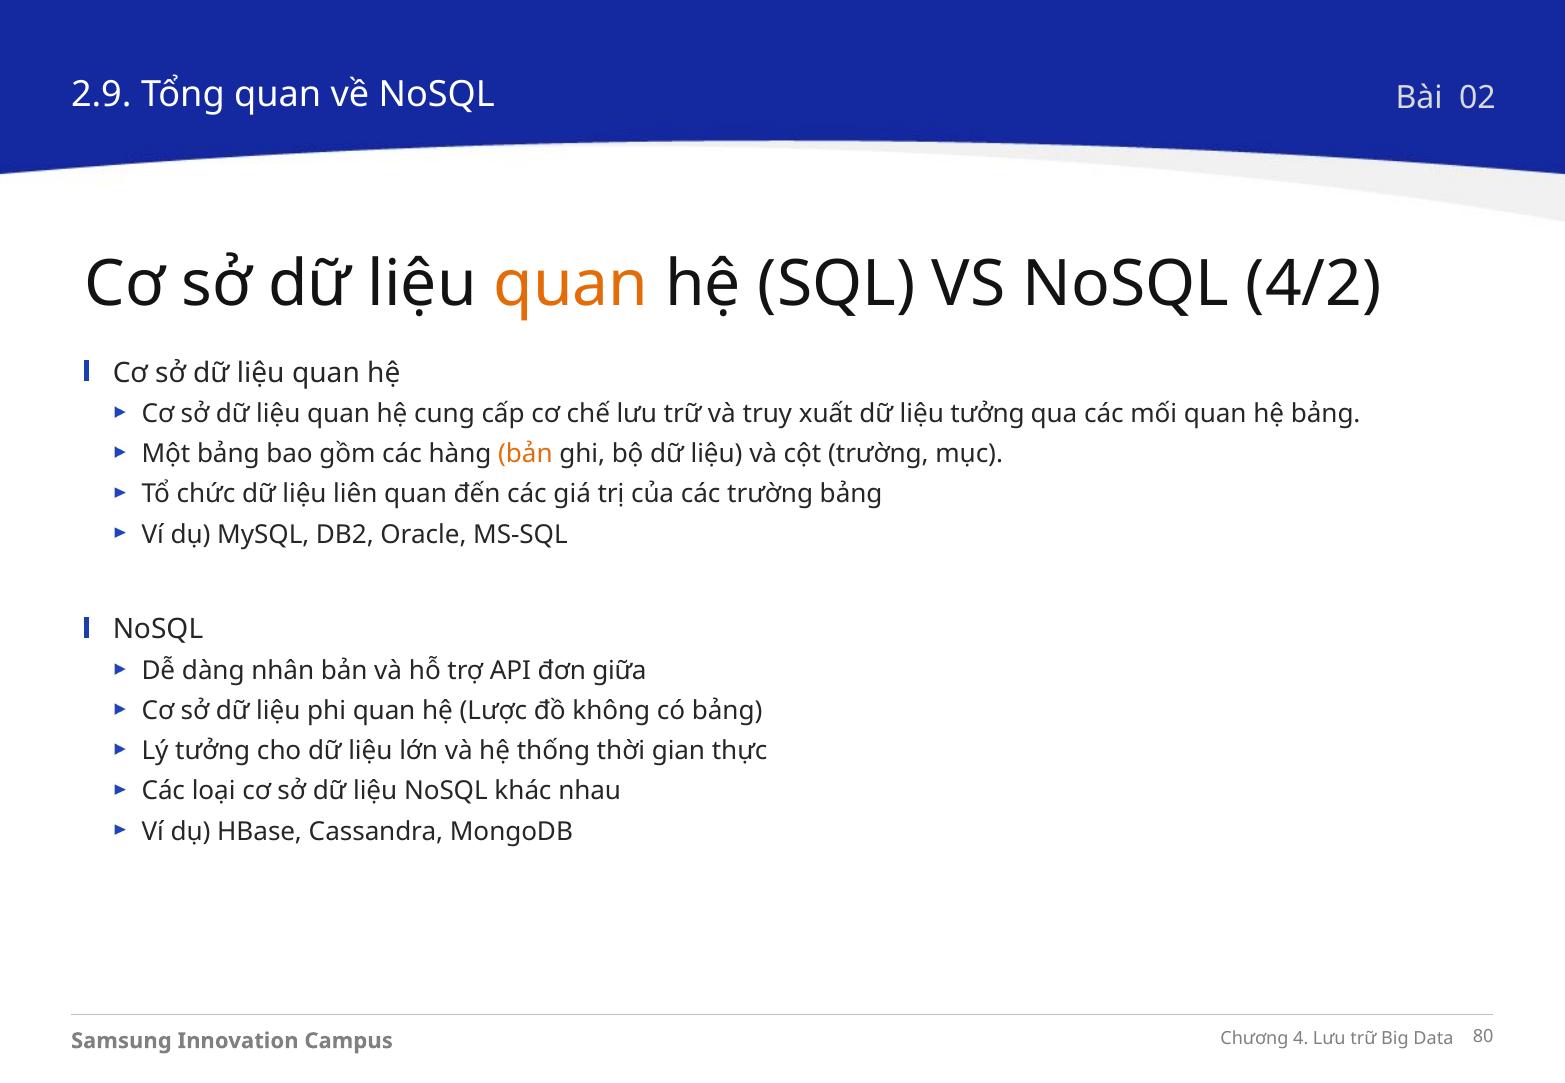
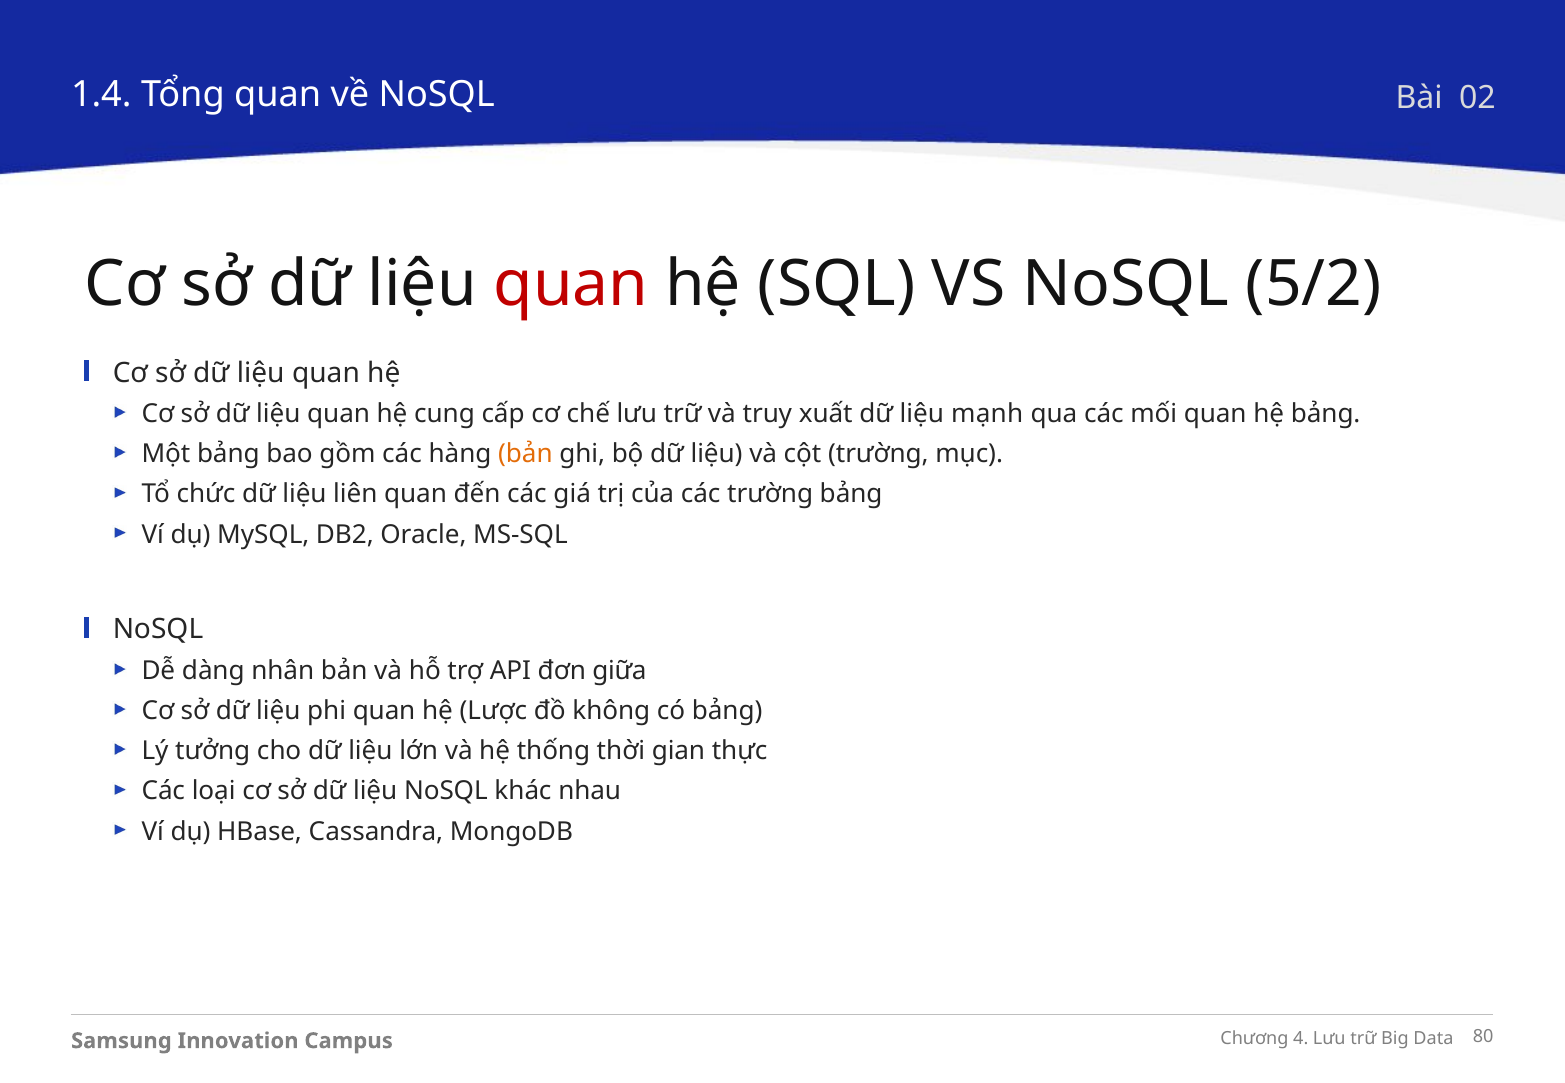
2.9: 2.9 -> 1.4 (101, 95)
quan colour: orange -> red (571, 284)
4/2: 4/2 -> 5/2 (1314, 284)
liệu tưởng: tưởng -> mạnh (987, 414)
